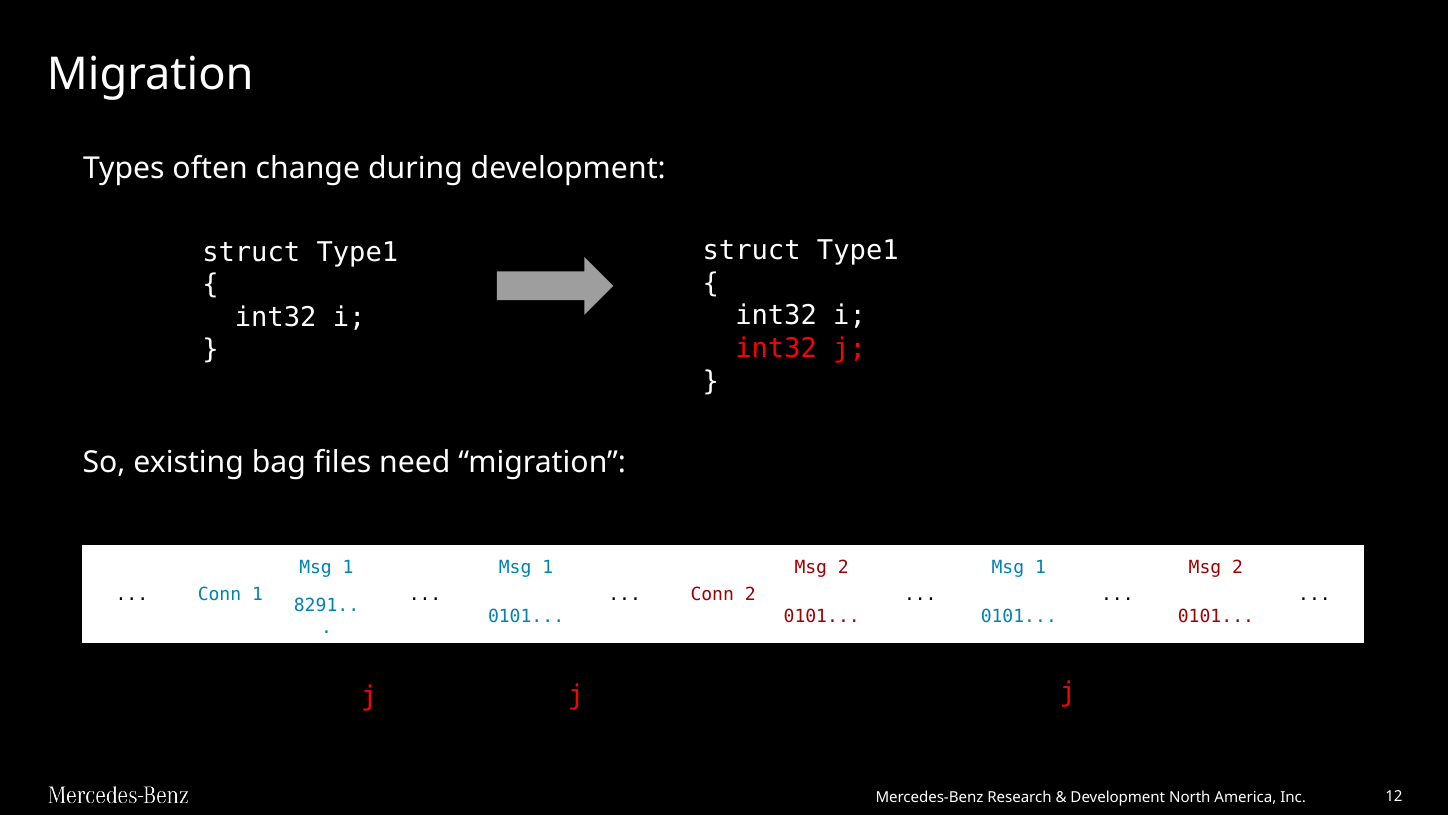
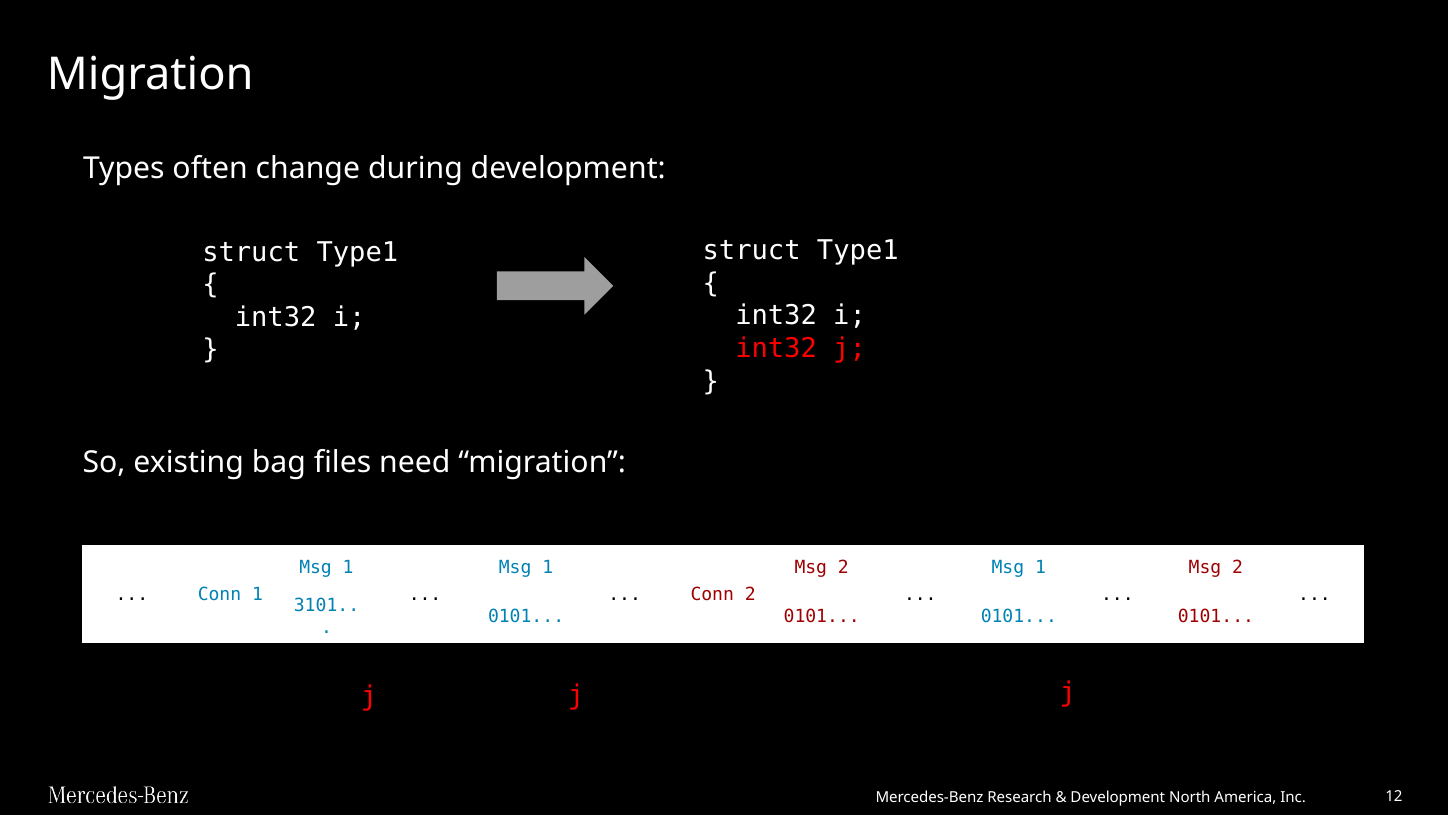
8291: 8291 -> 3101 (327, 605)
